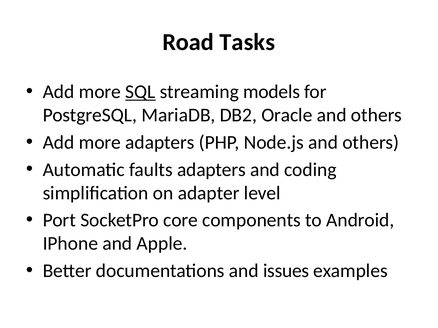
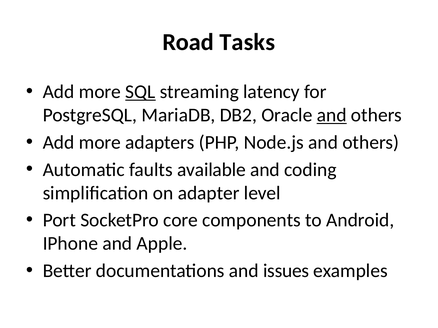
models: models -> latency (272, 92)
and underline: none -> present (332, 115)
faults adapters: adapters -> available (211, 170)
